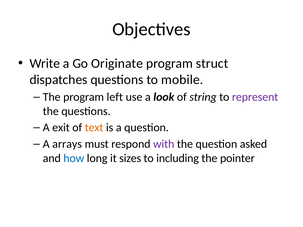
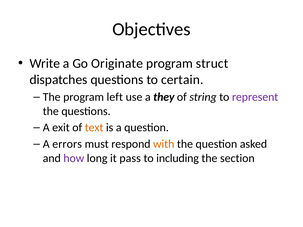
mobile: mobile -> certain (182, 80)
look: look -> they (164, 97)
arrays: arrays -> errors (67, 144)
with colour: purple -> orange (164, 144)
how colour: blue -> purple (74, 158)
sizes: sizes -> pass (130, 158)
pointer: pointer -> section (237, 158)
